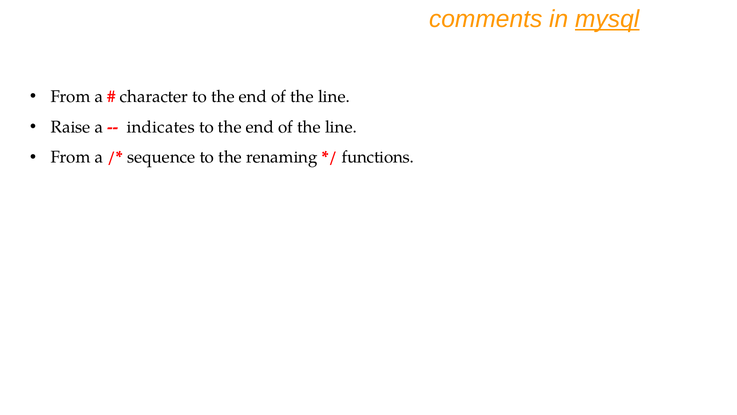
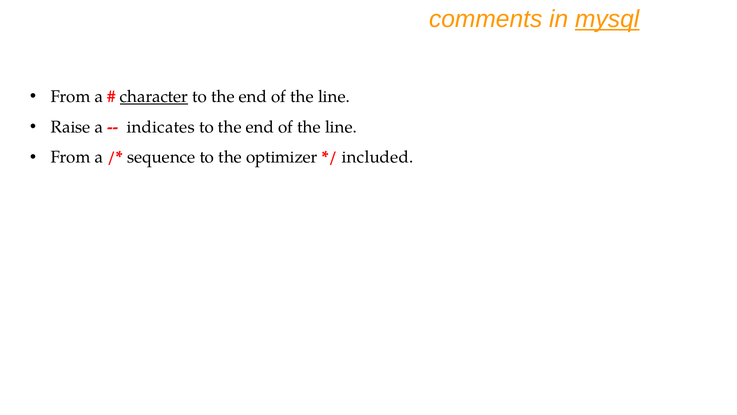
character underline: none -> present (154, 96)
renaming: renaming -> optimizer (282, 157)
functions: functions -> included (378, 157)
